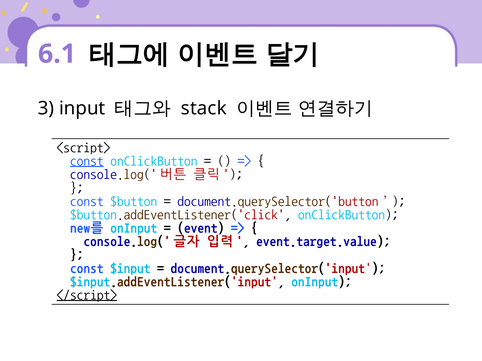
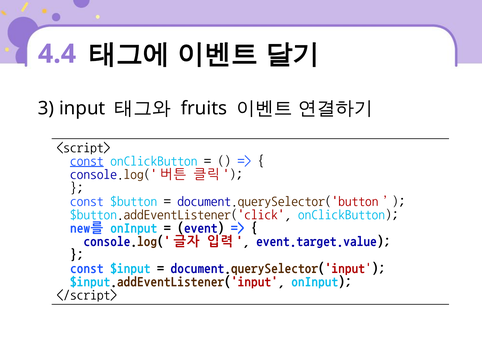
6.1: 6.1 -> 4.4 (57, 54)
stack: stack -> fruits (204, 109)
</script> underline: present -> none (87, 295)
